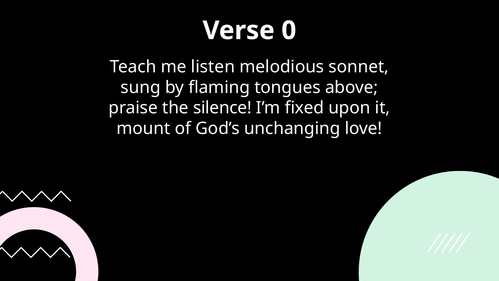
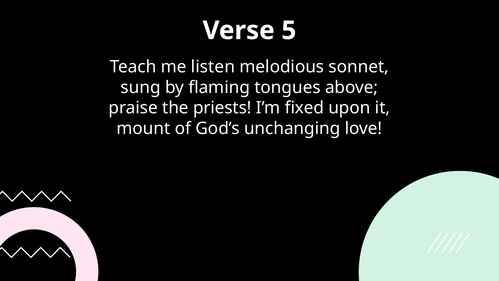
0: 0 -> 5 (289, 30)
silence: silence -> priests (222, 108)
